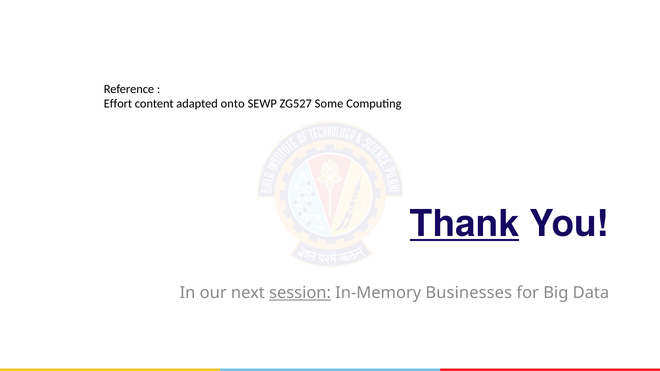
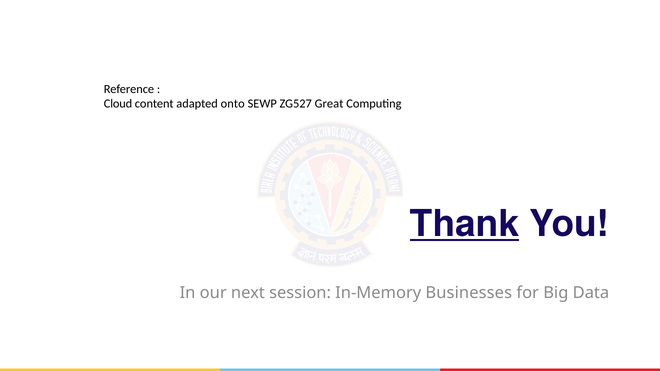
Effort: Effort -> Cloud (118, 104)
Some: Some -> Great (329, 104)
session underline: present -> none (300, 293)
